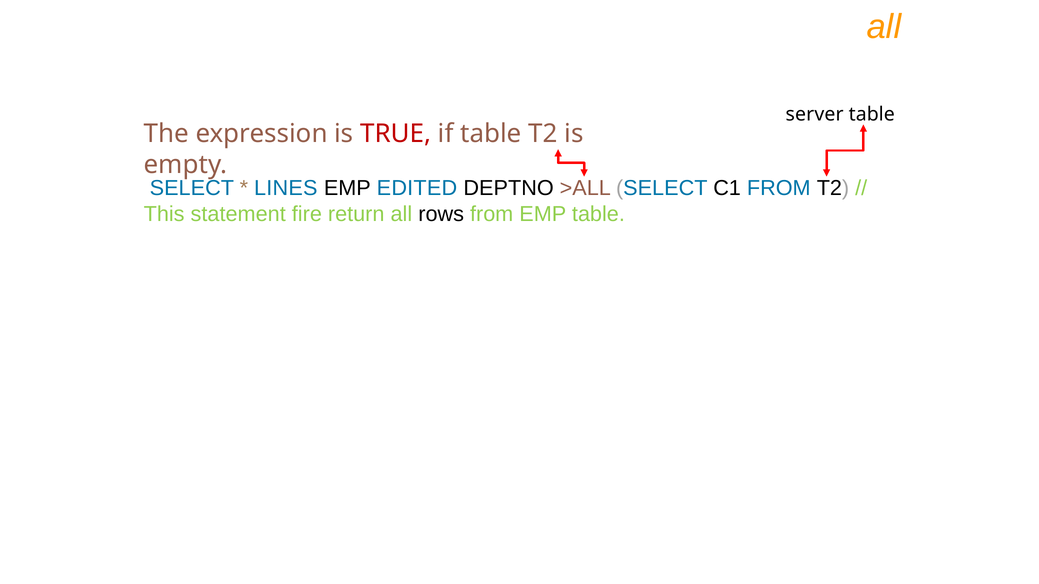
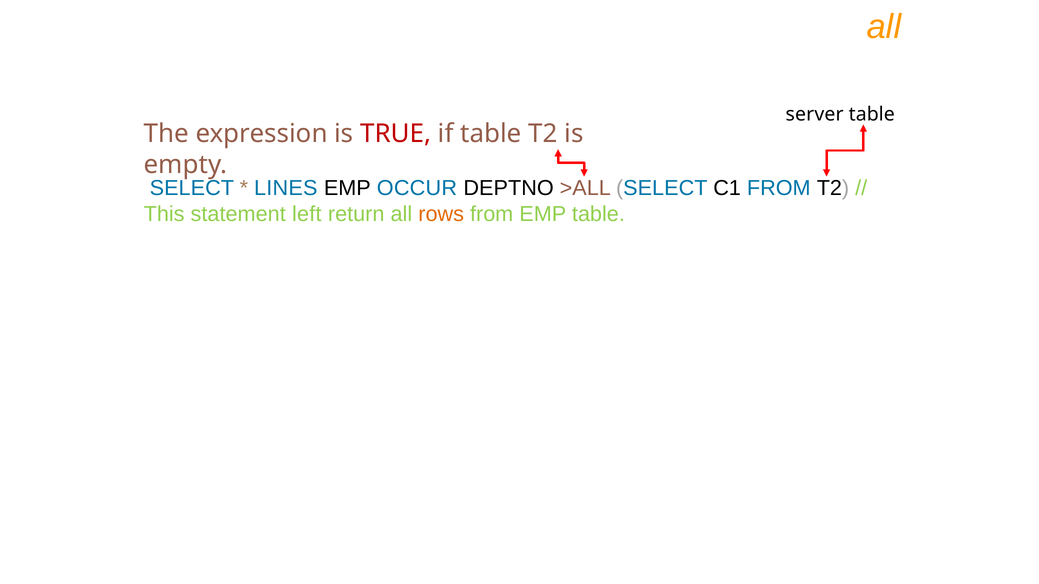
EDITED: EDITED -> OCCUR (417, 188)
fire: fire -> left (307, 214)
rows colour: black -> orange (441, 214)
